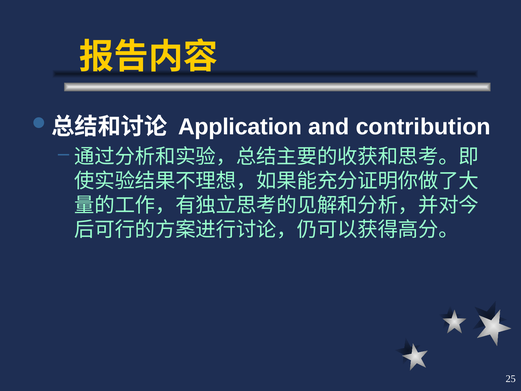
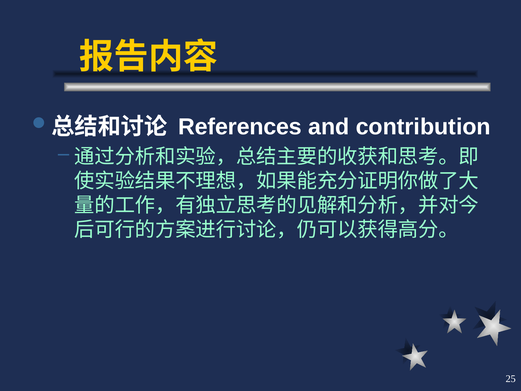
Application: Application -> References (240, 127)
